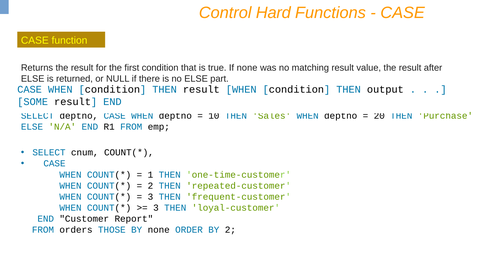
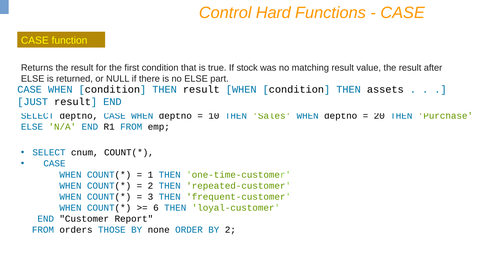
If none: none -> stock (247, 68)
output: output -> assets (385, 89)
SOME: SOME -> JUST (33, 102)
3: 3 -> 6 (156, 207)
